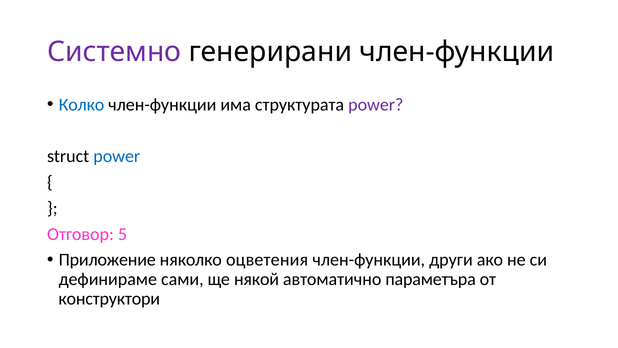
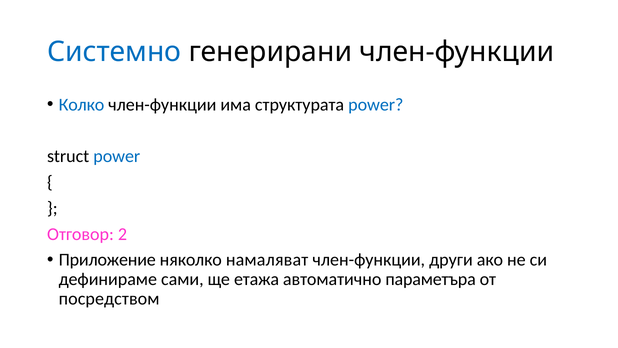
Системно colour: purple -> blue (114, 52)
power colour: purple -> blue (376, 104)
5: 5 -> 2 (122, 234)
оцветения: оцветения -> намаляват (267, 260)
някой: някой -> етажа (257, 279)
конструктори: конструктори -> посредством (109, 299)
